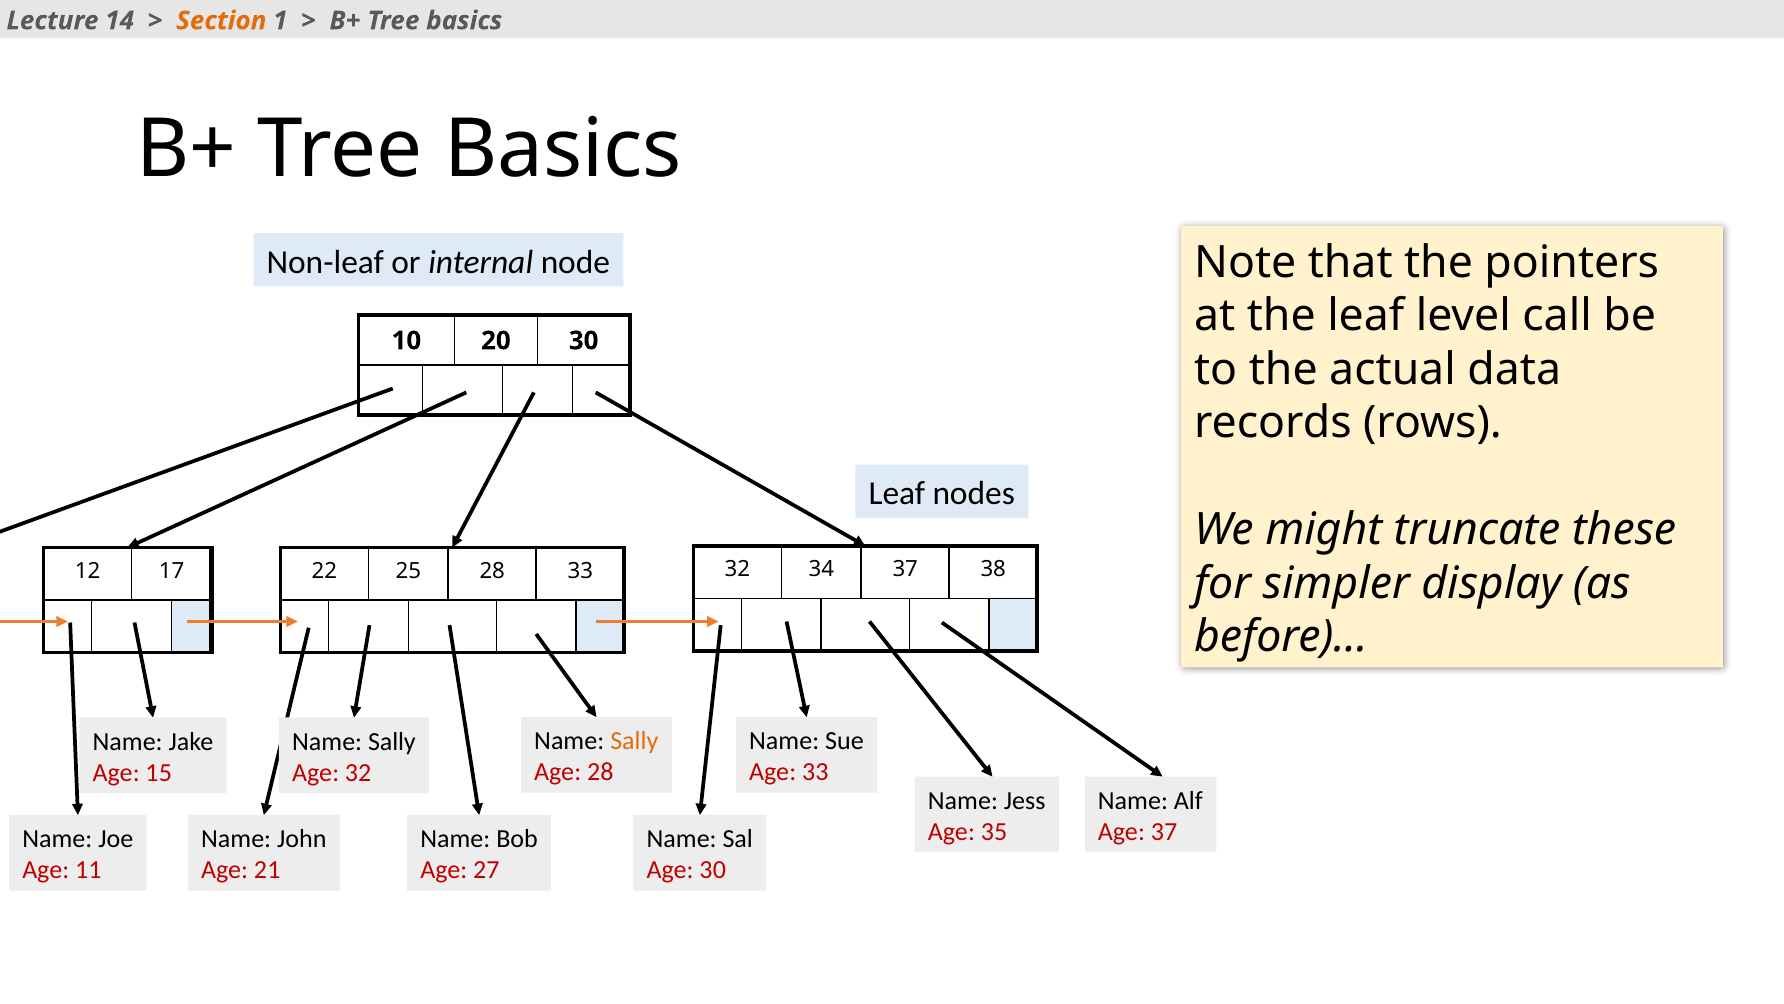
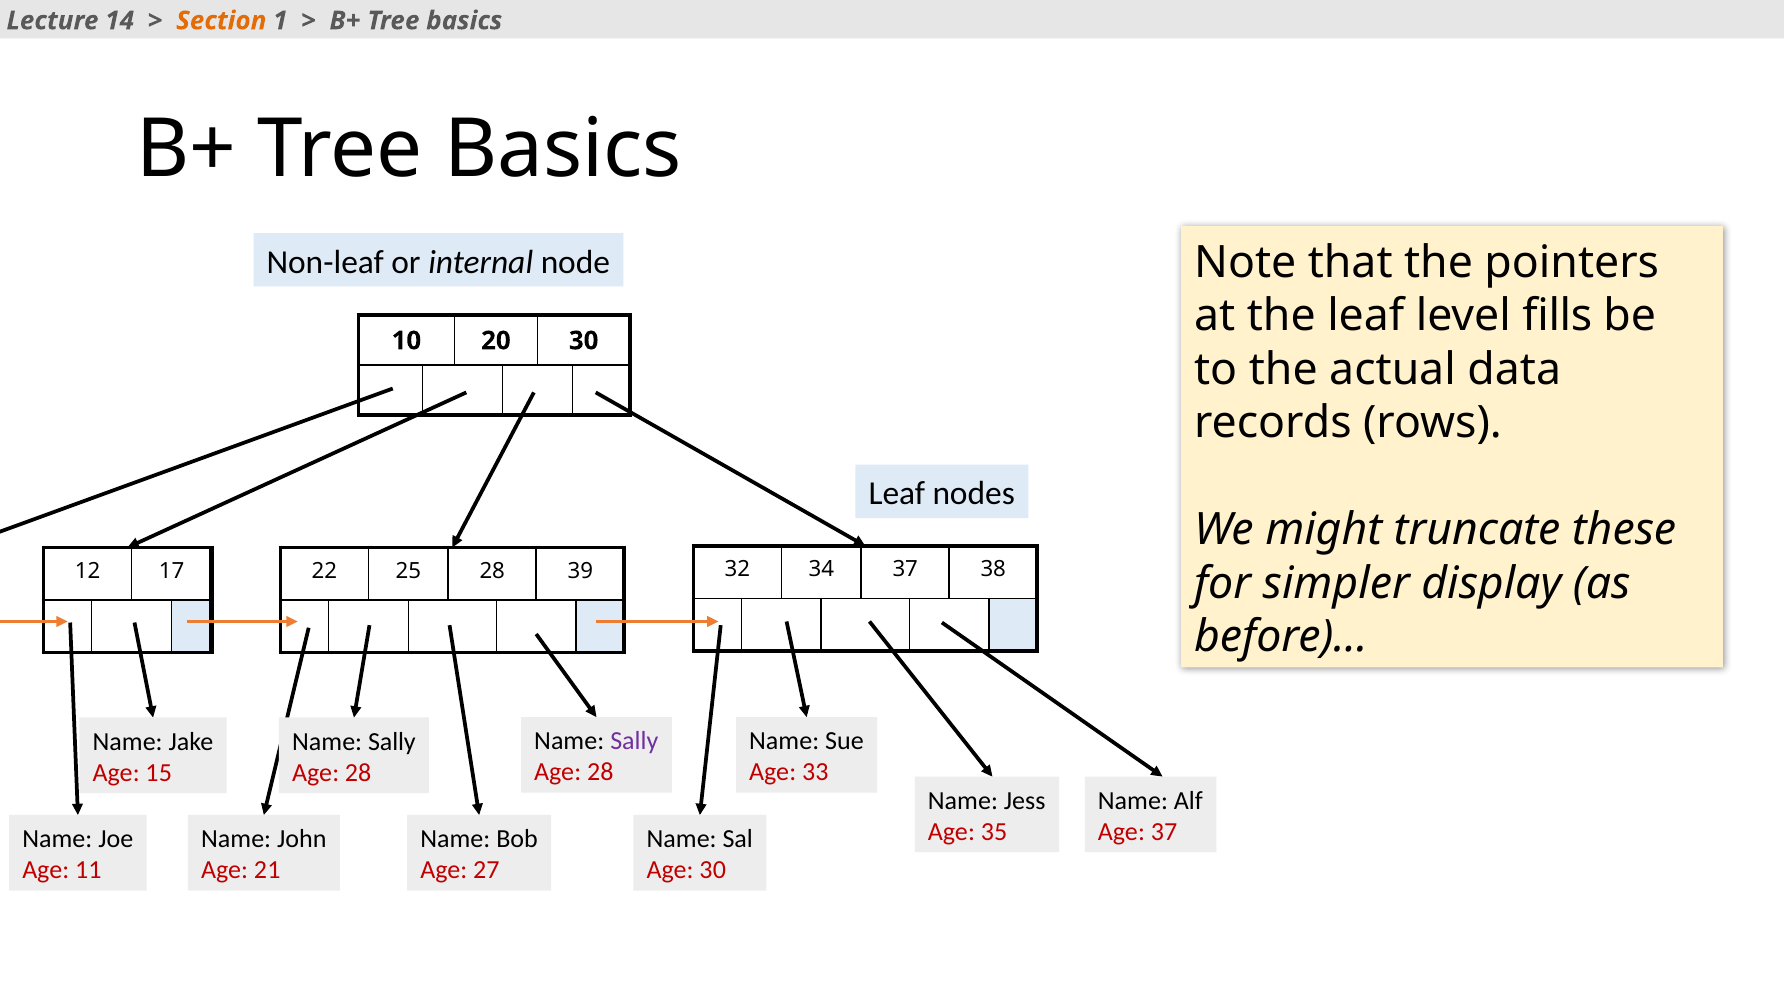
call: call -> fills (1557, 316)
28 33: 33 -> 39 (580, 570)
Sally colour: orange -> purple (634, 741)
32: 32 -> 28 (358, 772)
